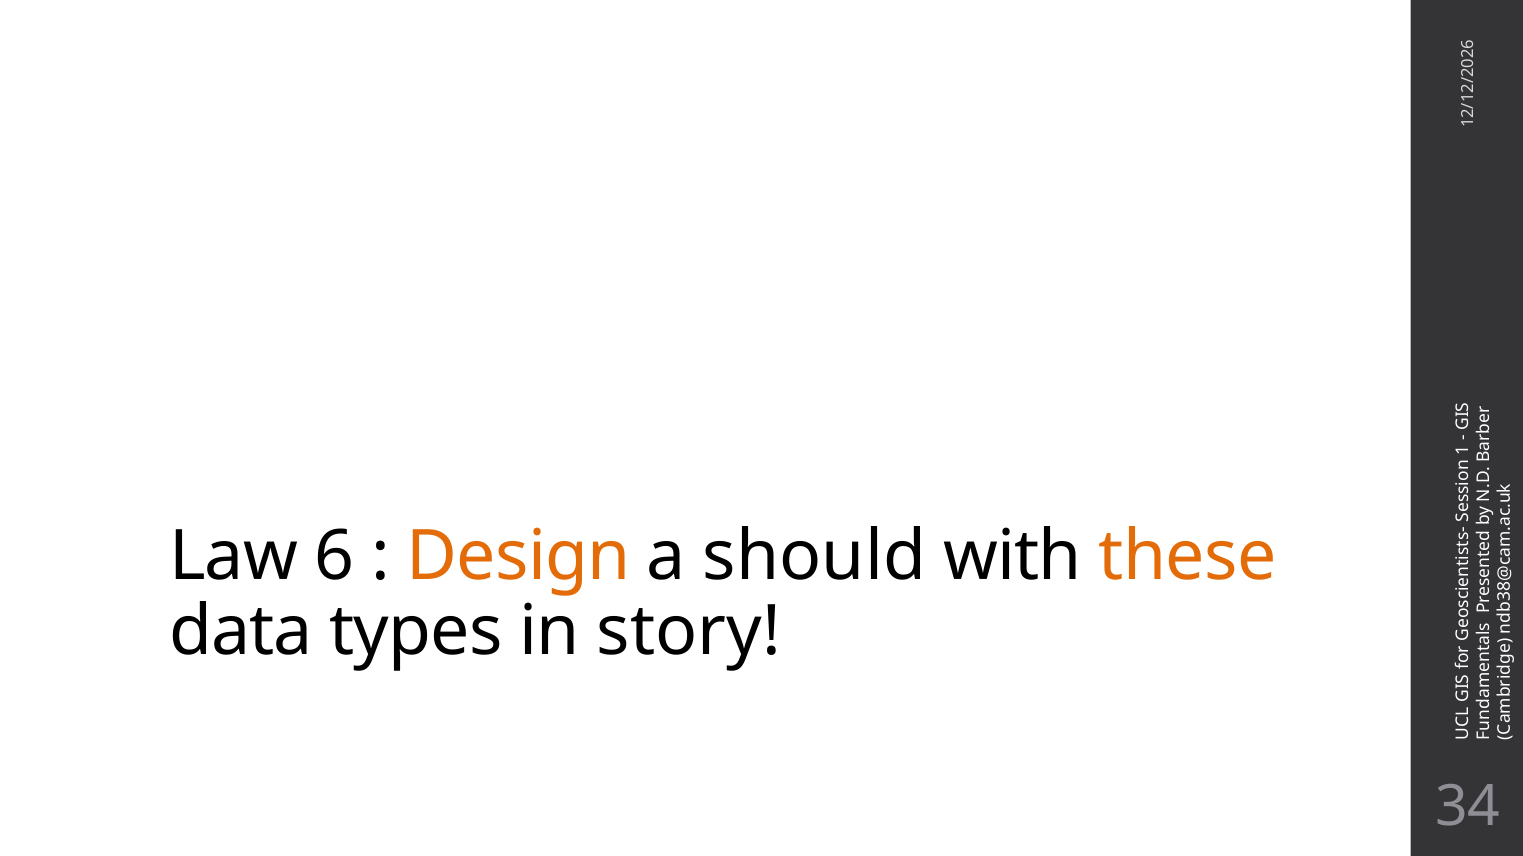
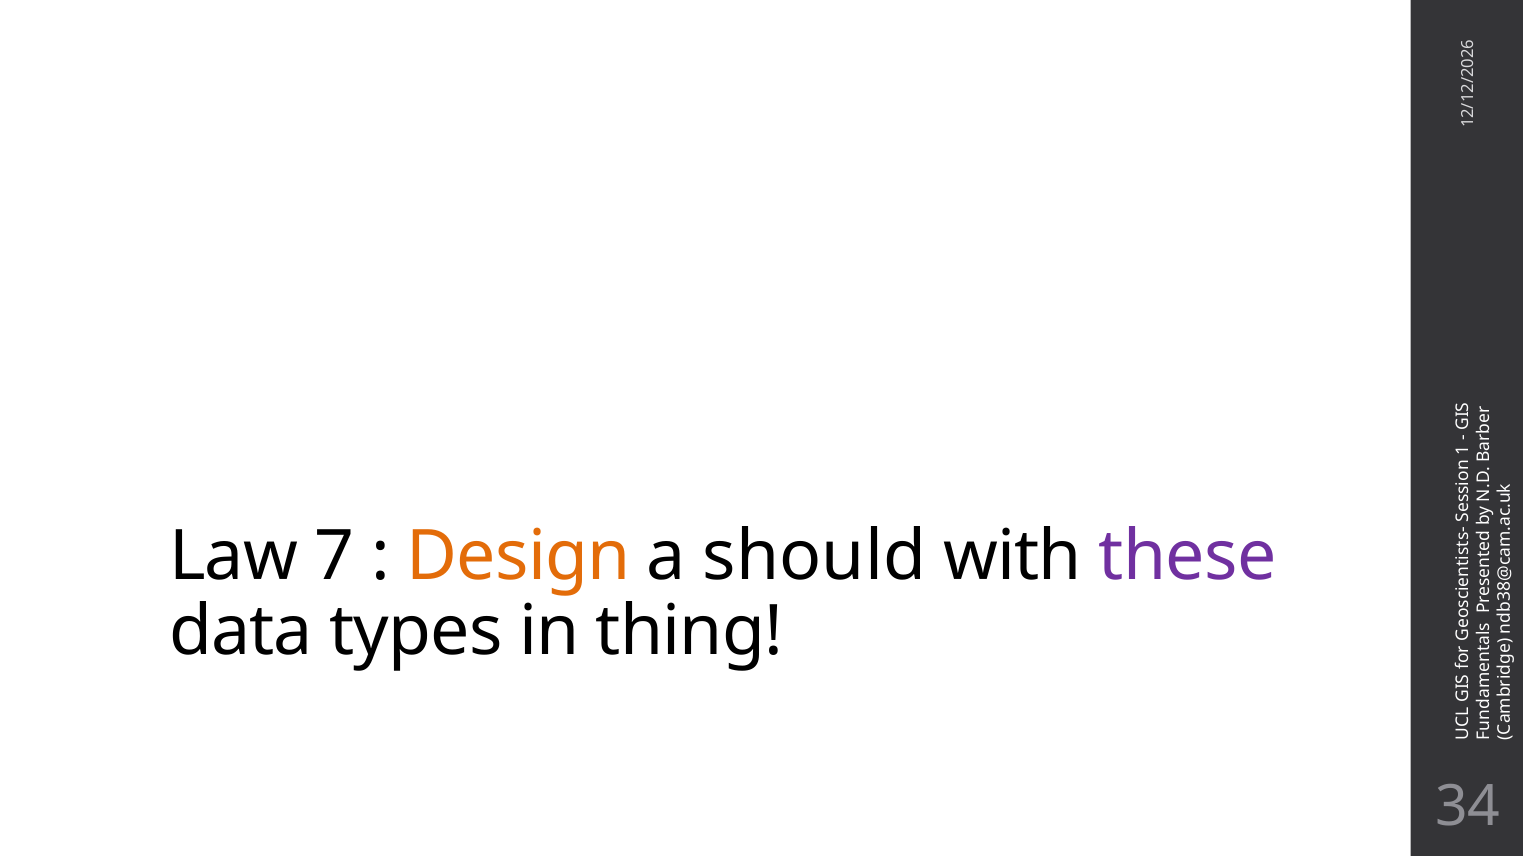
Law 6: 6 -> 7 (335, 557)
these colour: orange -> purple (1188, 557)
story: story -> thing (689, 632)
